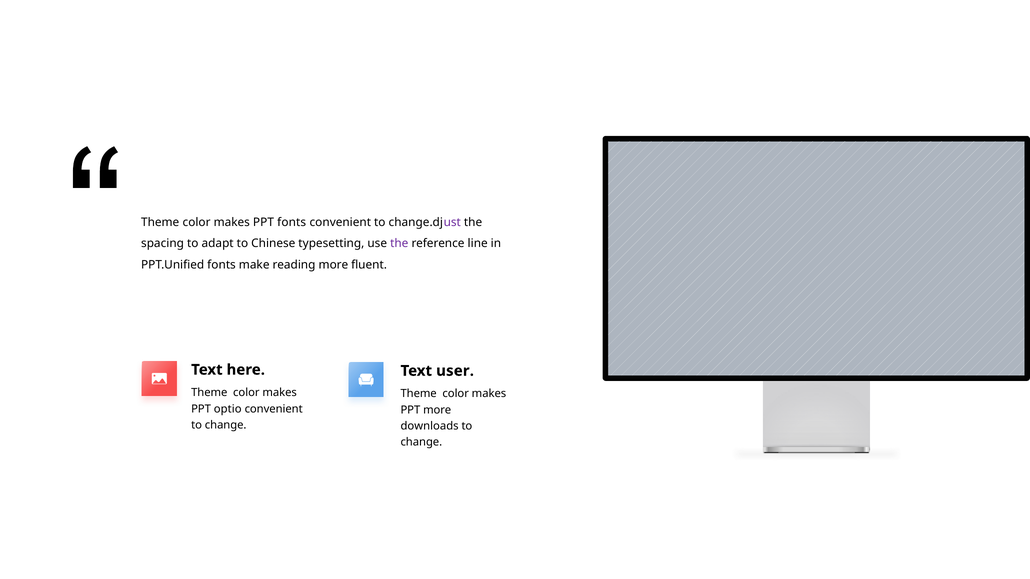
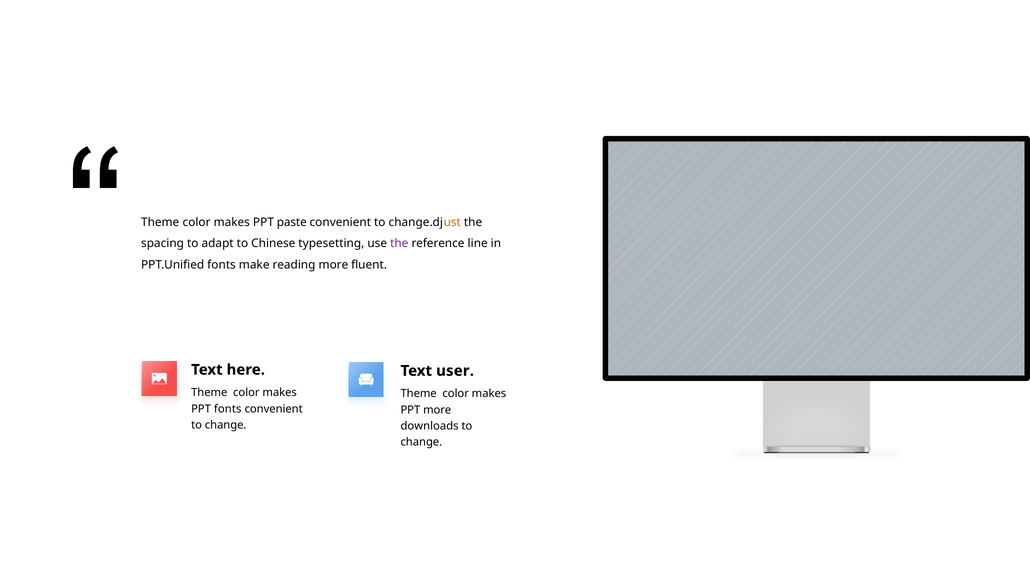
PPT fonts: fonts -> paste (292, 222)
ust colour: purple -> orange (452, 222)
optio: optio -> fonts (228, 409)
